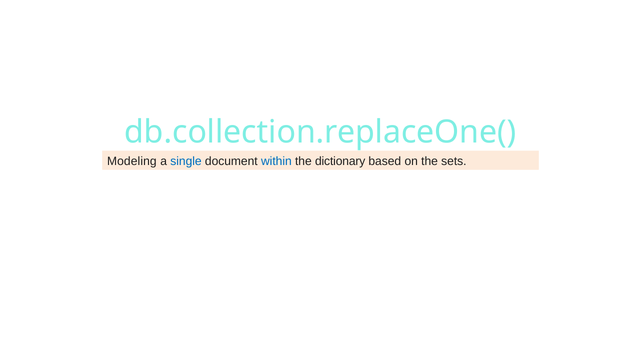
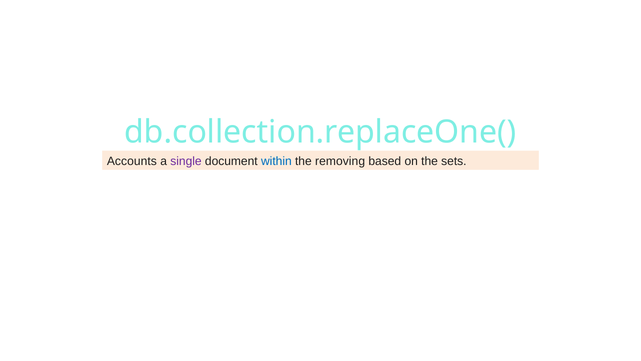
Modeling: Modeling -> Accounts (132, 161)
single colour: blue -> purple (186, 161)
dictionary: dictionary -> removing (340, 161)
